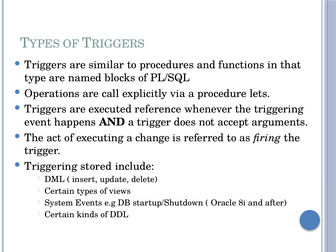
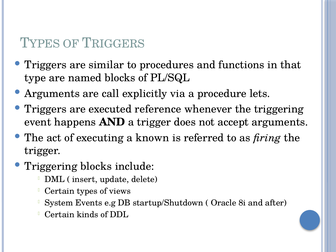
Operations: Operations -> Arguments (52, 94)
change: change -> known (152, 138)
Triggering stored: stored -> blocks (96, 166)
